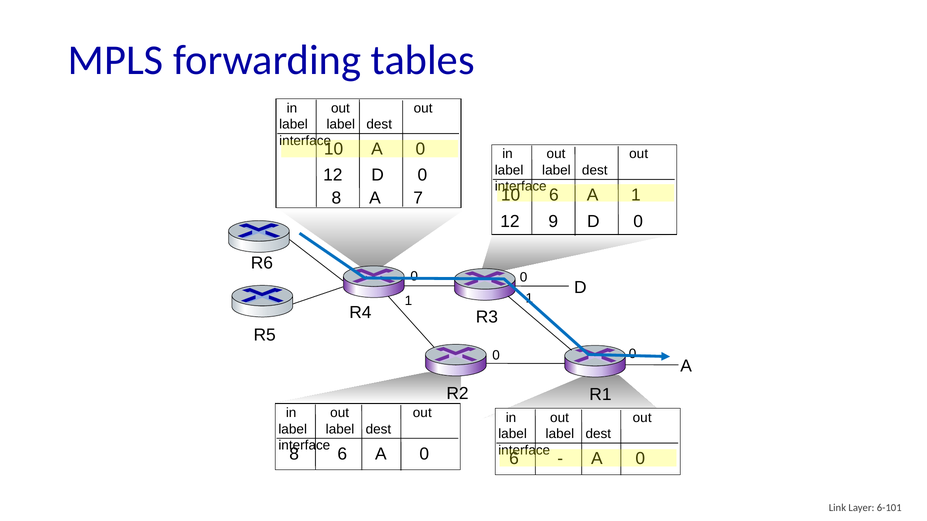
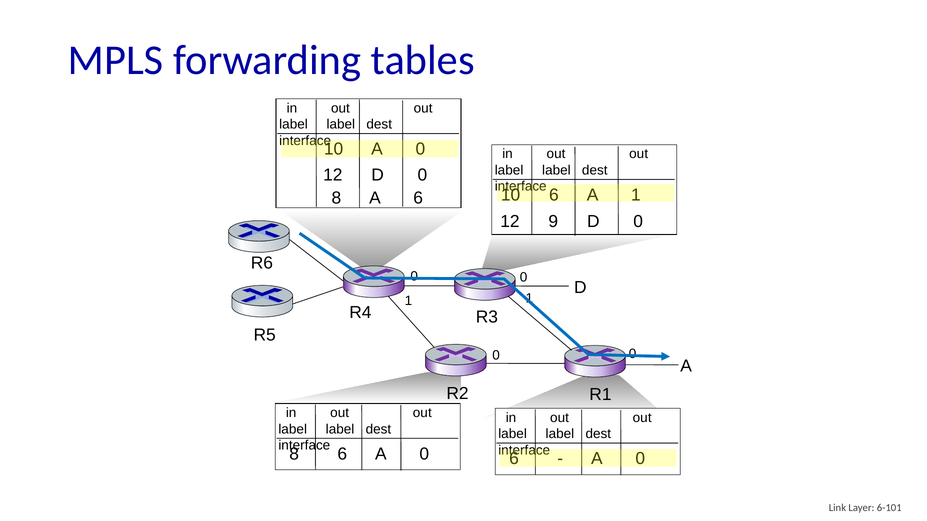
A 7: 7 -> 6 (418, 198)
